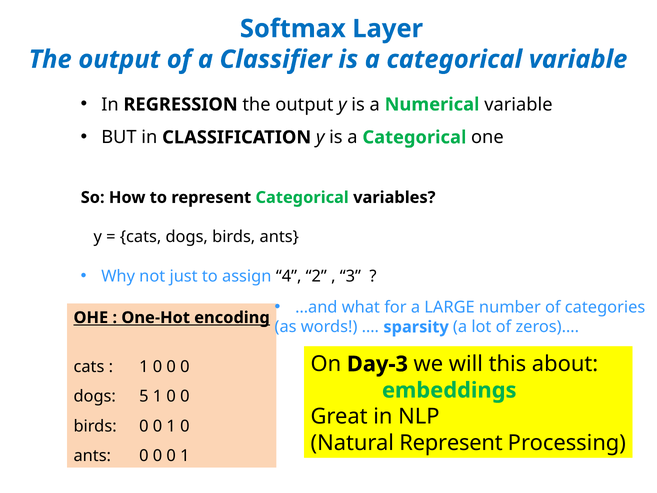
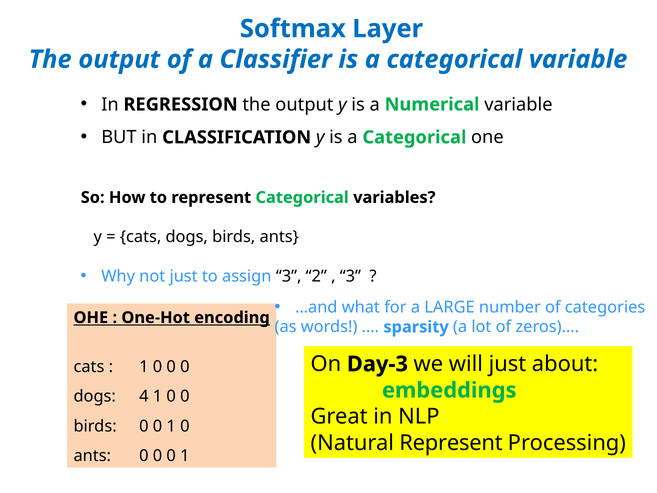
assign 4: 4 -> 3 (289, 276)
will this: this -> just (507, 364)
5: 5 -> 4 (144, 396)
